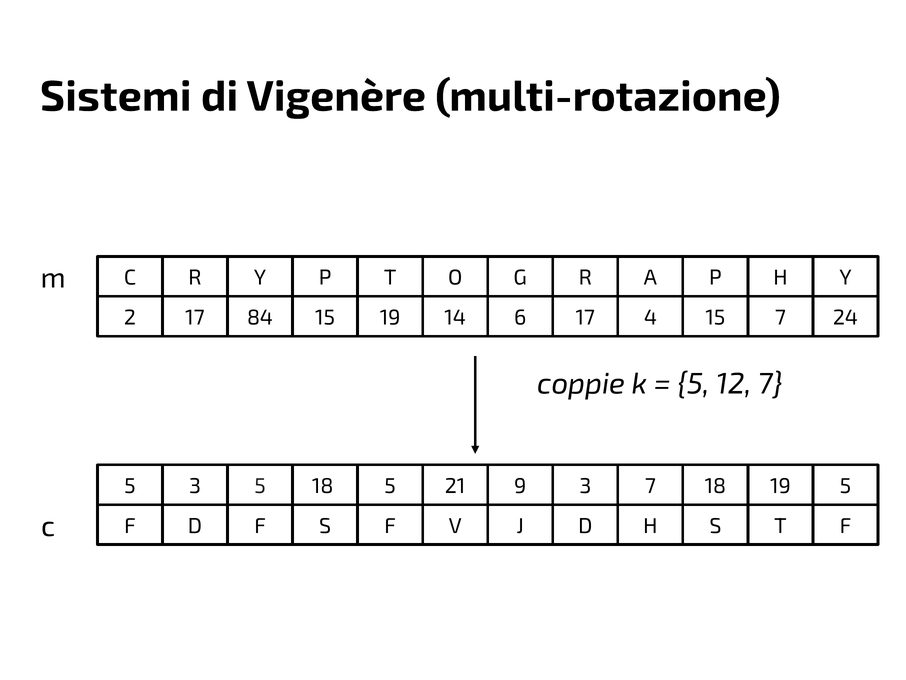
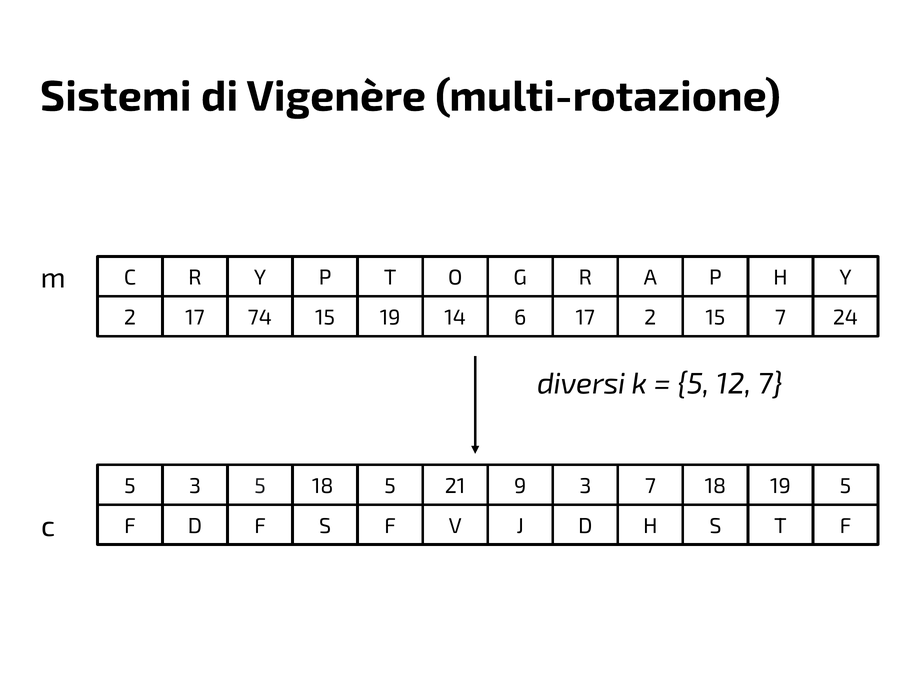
84: 84 -> 74 (260, 318)
17 4: 4 -> 2 (650, 318)
coppie: coppie -> diversi (581, 383)
